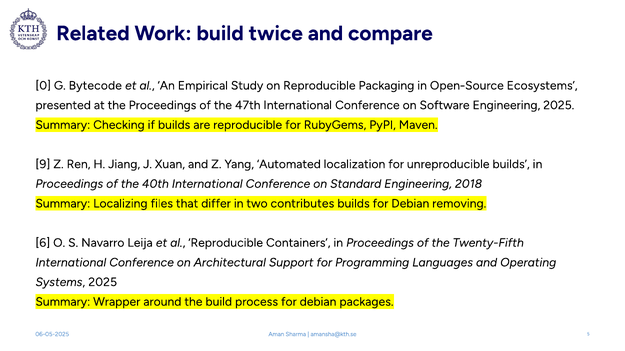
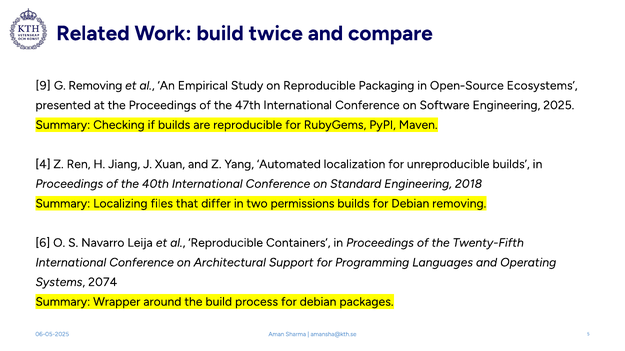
0: 0 -> 9 (43, 86)
G Bytecode: Bytecode -> Removing (95, 86)
9: 9 -> 4 (43, 164)
contributes: contributes -> permissions (302, 204)
Systems 2025: 2025 -> 2074 (103, 283)
